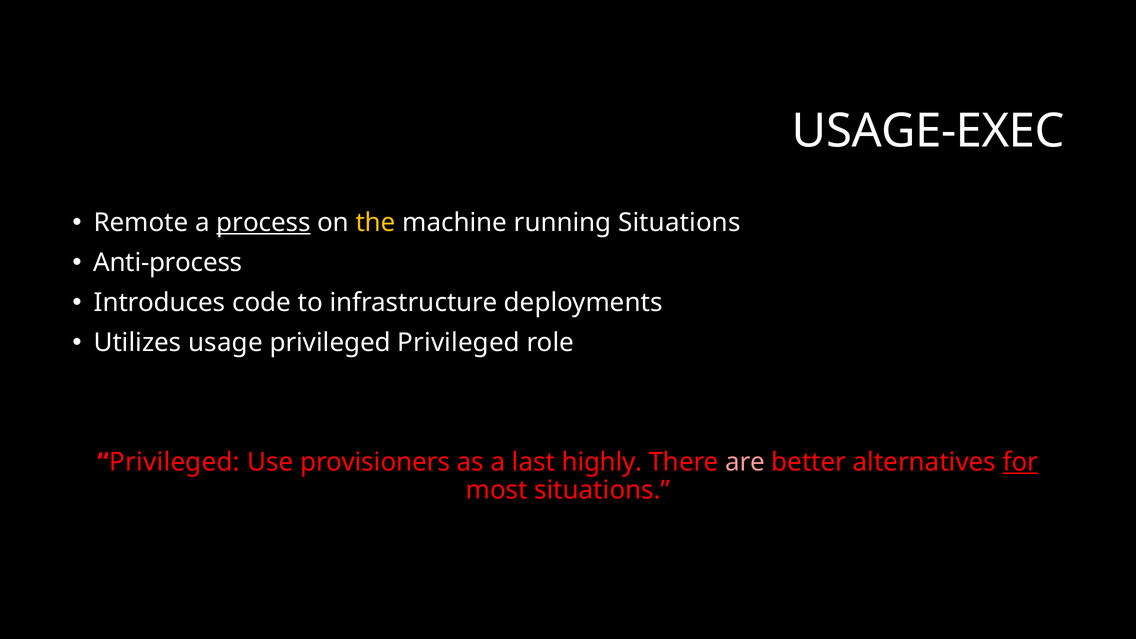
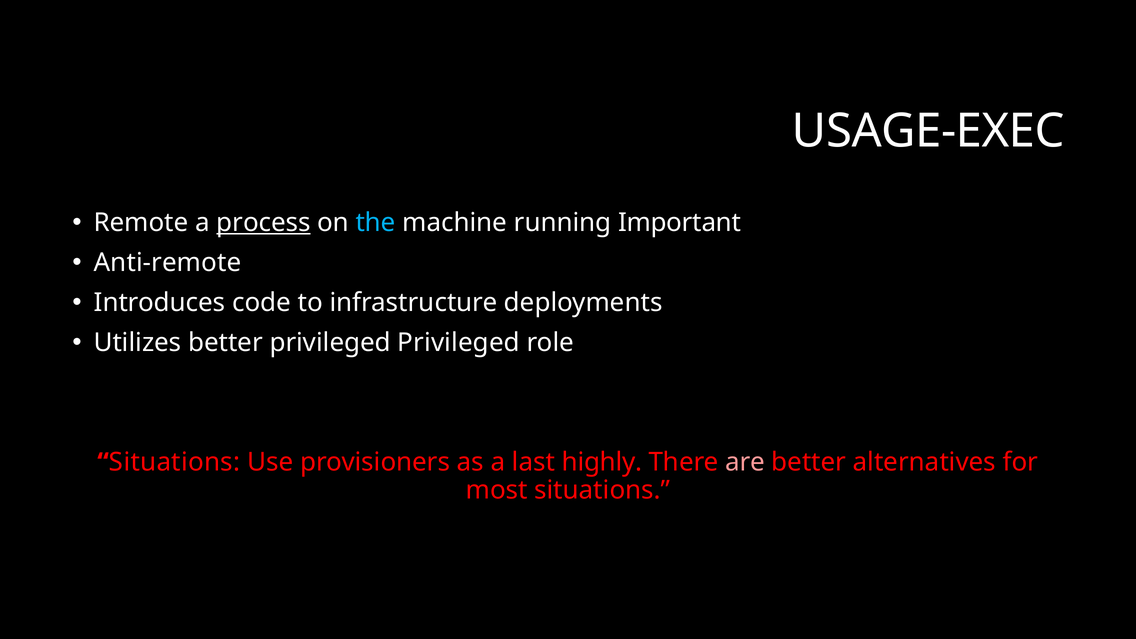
the colour: yellow -> light blue (376, 223)
running Situations: Situations -> Important (680, 223)
Anti-process: Anti-process -> Anti-remote (168, 263)
Utilizes usage: usage -> better (225, 342)
Privileged: Privileged -> Situations (175, 462)
for underline: present -> none (1020, 462)
